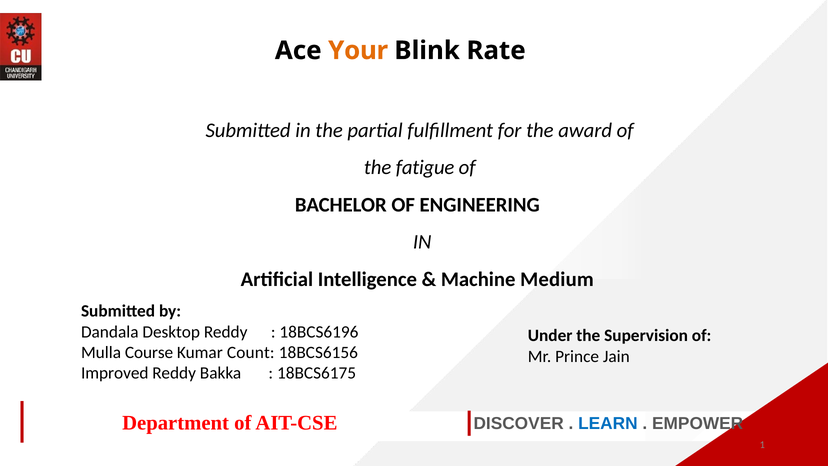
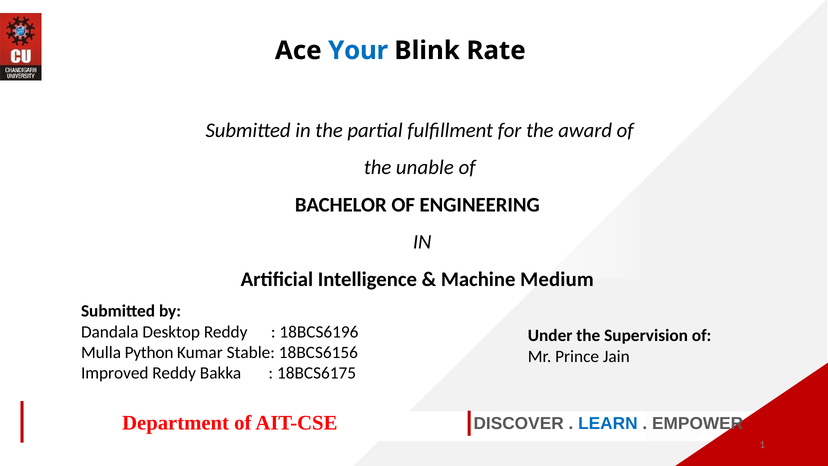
Your colour: orange -> blue (358, 51)
fatigue: fatigue -> unable (425, 167)
Course: Course -> Python (149, 352)
Count: Count -> Stable (251, 352)
